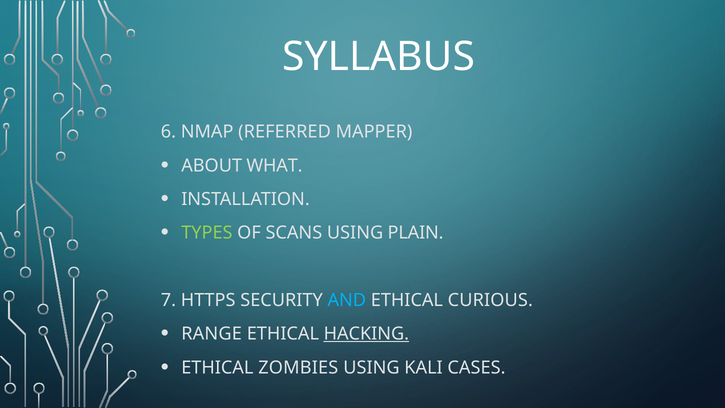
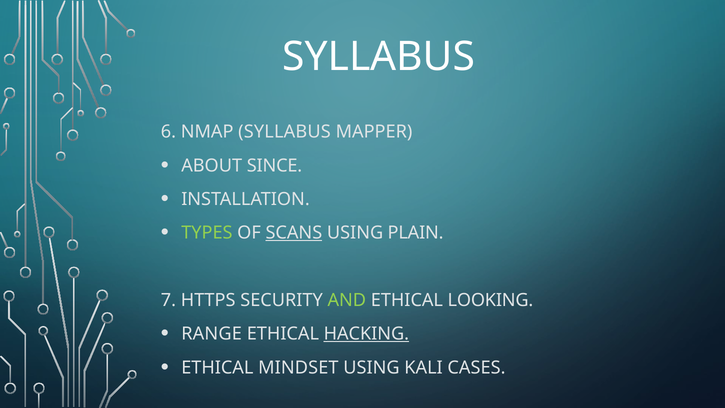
NMAP REFERRED: REFERRED -> SYLLABUS (284, 132)
WHAT: WHAT -> SINCE (274, 165)
SCANS underline: none -> present (294, 233)
AND colour: light blue -> light green (347, 300)
CURIOUS: CURIOUS -> LOOKING (490, 300)
ZOMBIES: ZOMBIES -> MINDSET (298, 367)
